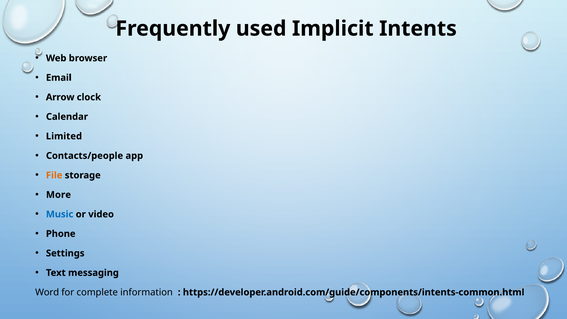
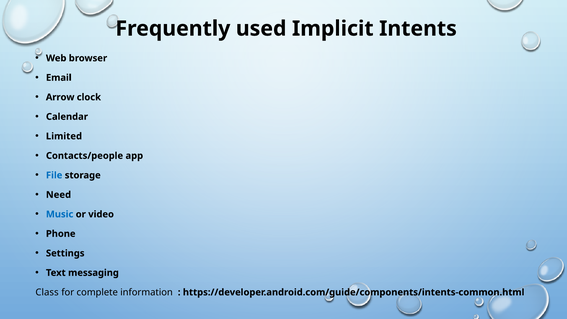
File colour: orange -> blue (54, 175)
More: More -> Need (59, 195)
Word: Word -> Class (47, 292)
